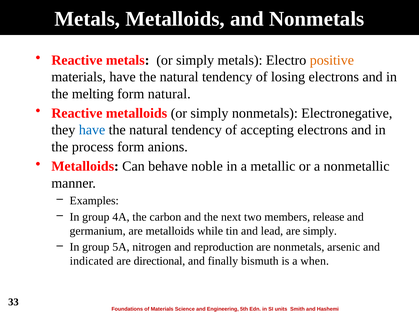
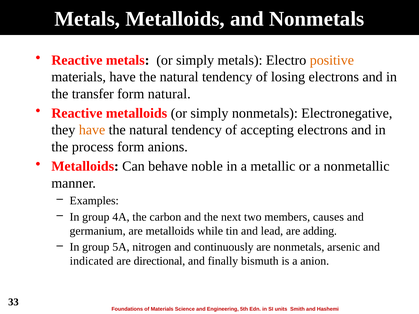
melting: melting -> transfer (93, 94)
have colour: blue -> orange (92, 130)
release: release -> causes (328, 217)
are simply: simply -> adding (320, 231)
and reproduction: reproduction -> continuously (224, 247)
when: when -> anion (315, 261)
